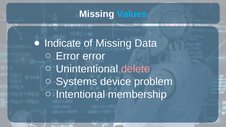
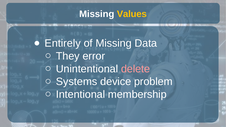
Values colour: light blue -> yellow (132, 14)
Indicate: Indicate -> Entirely (63, 43)
Error: Error -> They (68, 56)
